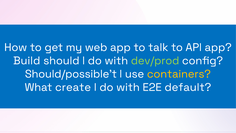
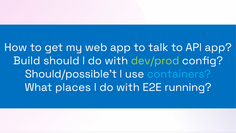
containers colour: yellow -> light blue (179, 74)
create: create -> places (73, 87)
default: default -> running (188, 87)
